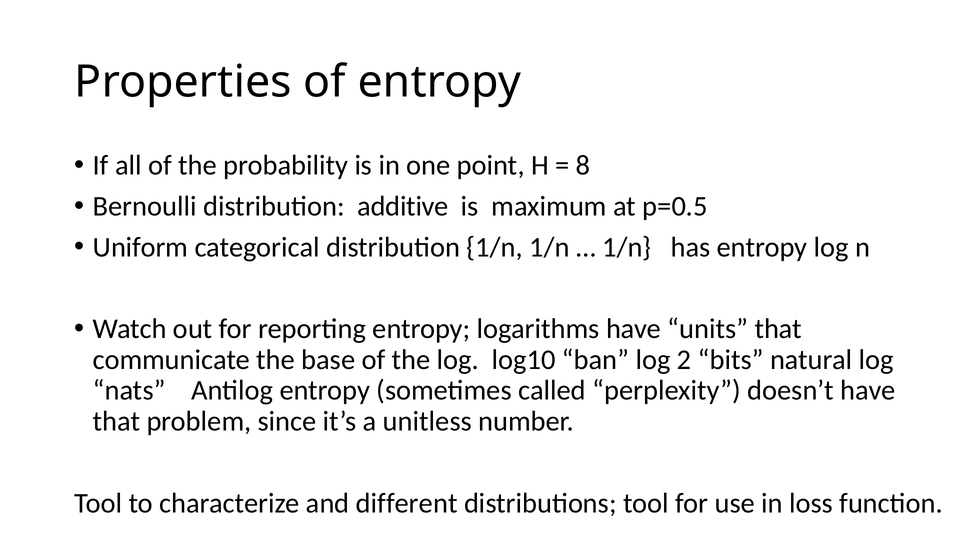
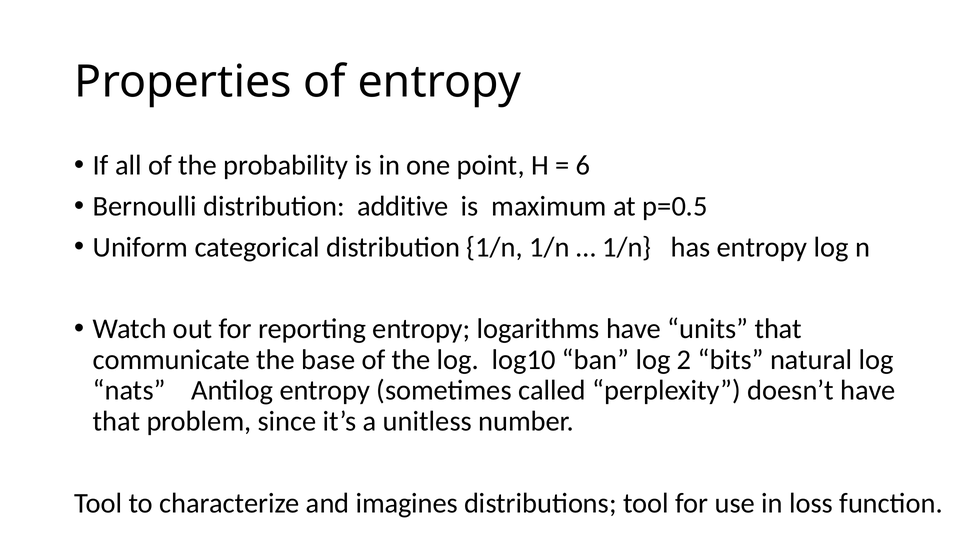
8: 8 -> 6 (583, 165)
different: different -> imagines (407, 503)
